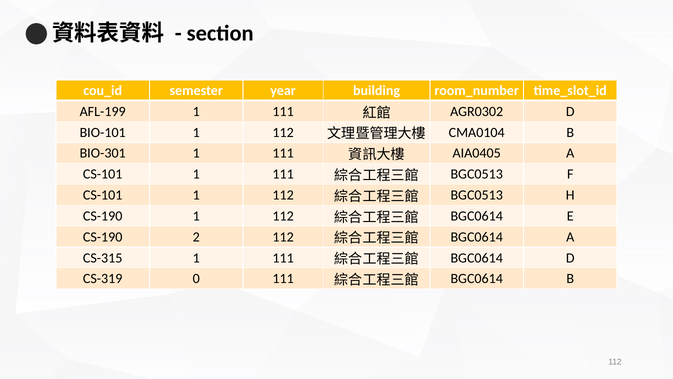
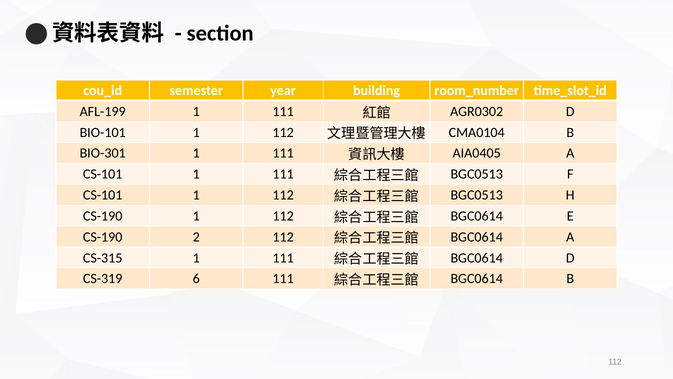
0: 0 -> 6 (196, 278)
